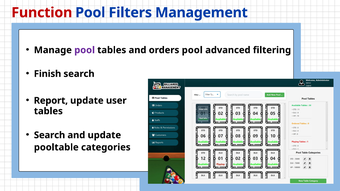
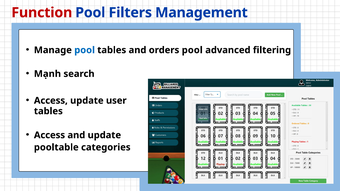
pool colour: purple -> blue (85, 50)
Finish: Finish -> Mạnh (47, 74)
Report: Report -> Access (51, 101)
Search: Search -> Access (50, 135)
